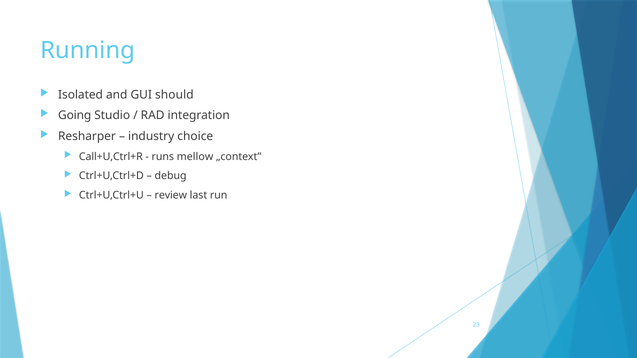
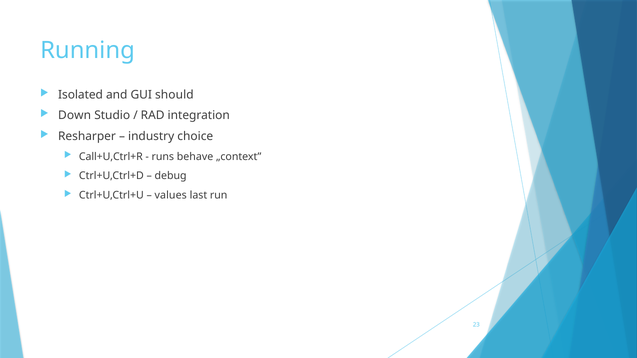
Going: Going -> Down (75, 116)
mellow: mellow -> behave (195, 157)
review: review -> values (171, 195)
